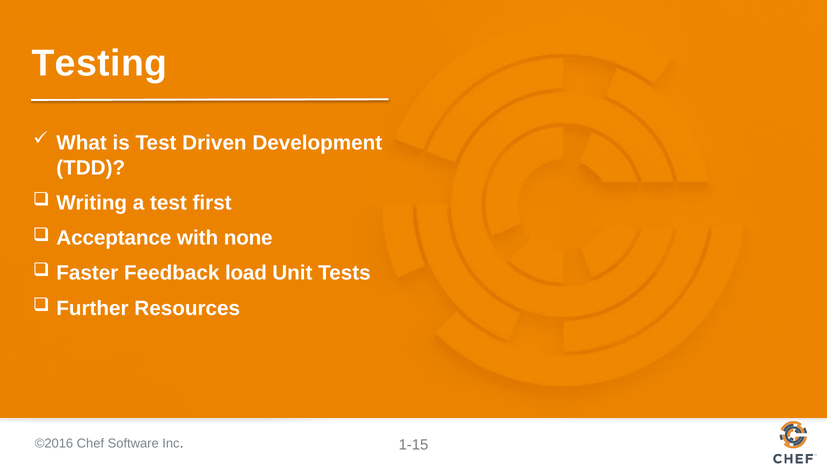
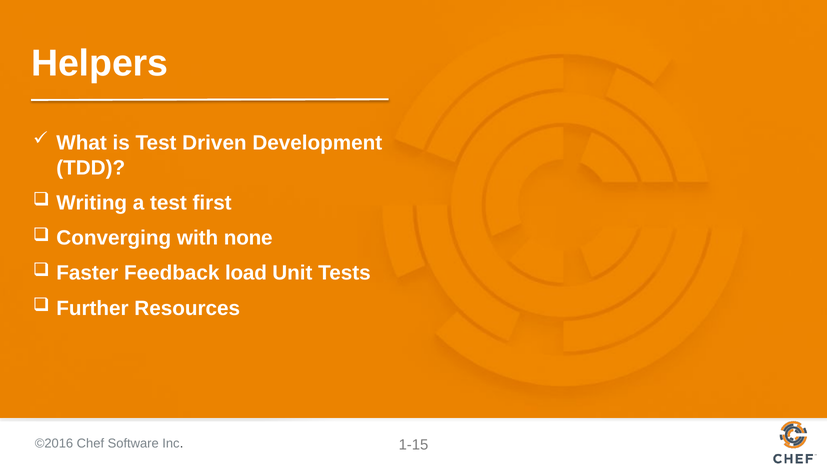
Testing: Testing -> Helpers (100, 64)
Acceptance: Acceptance -> Converging (114, 238)
